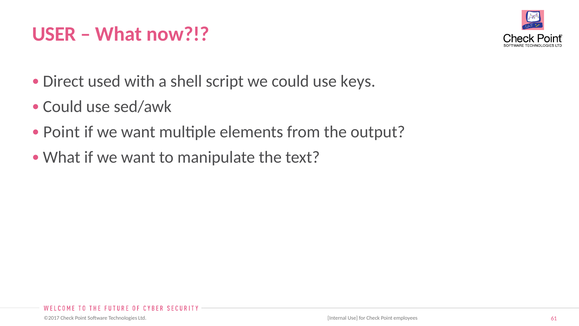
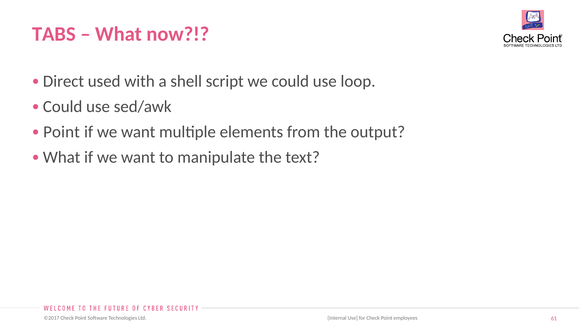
USER: USER -> TABS (54, 34)
keys: keys -> loop (358, 81)
